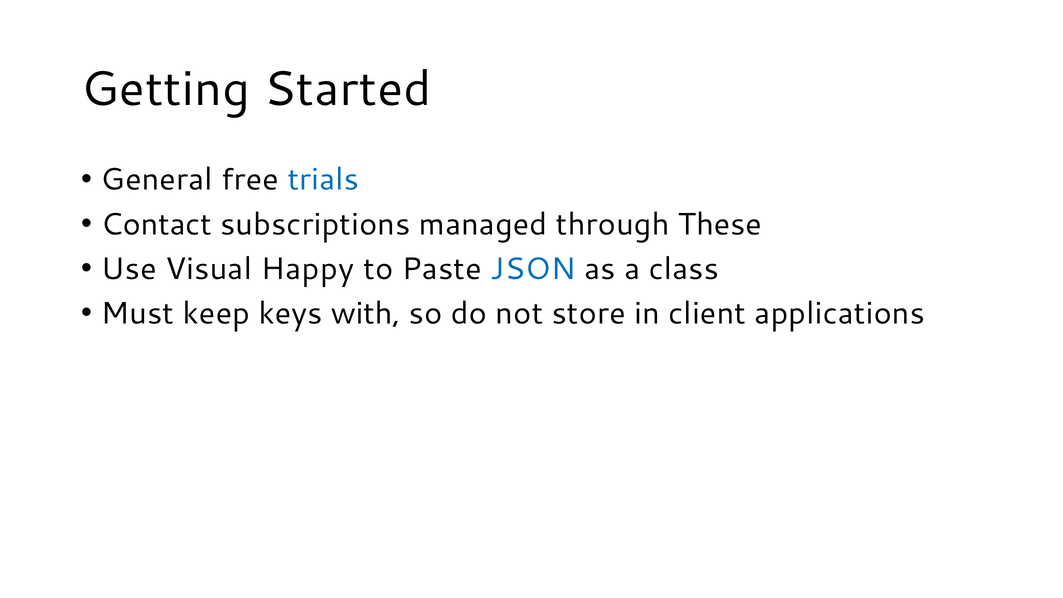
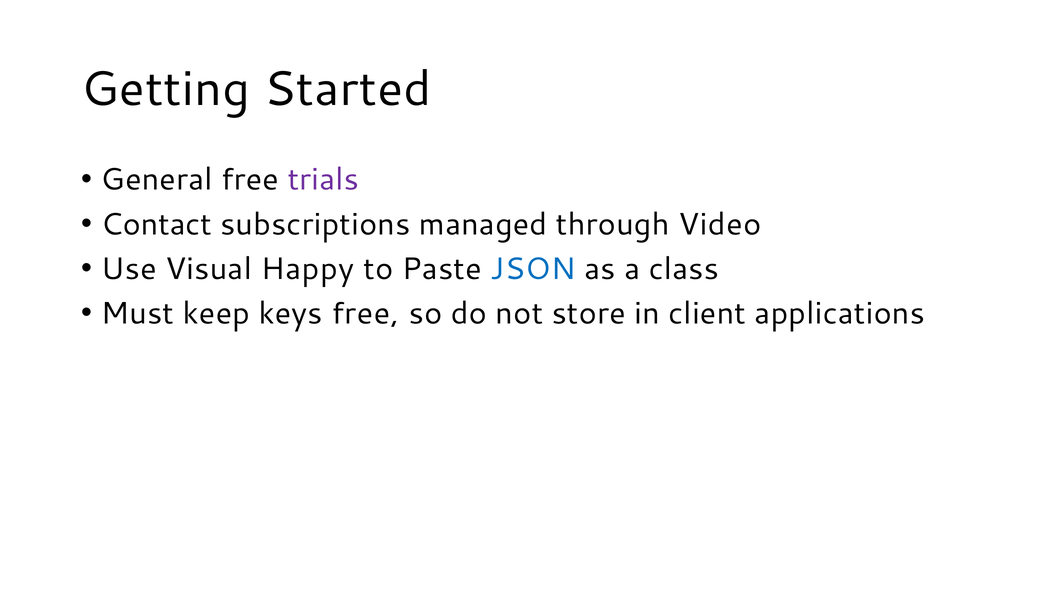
trials colour: blue -> purple (323, 180)
These: These -> Video (720, 224)
keys with: with -> free (366, 313)
